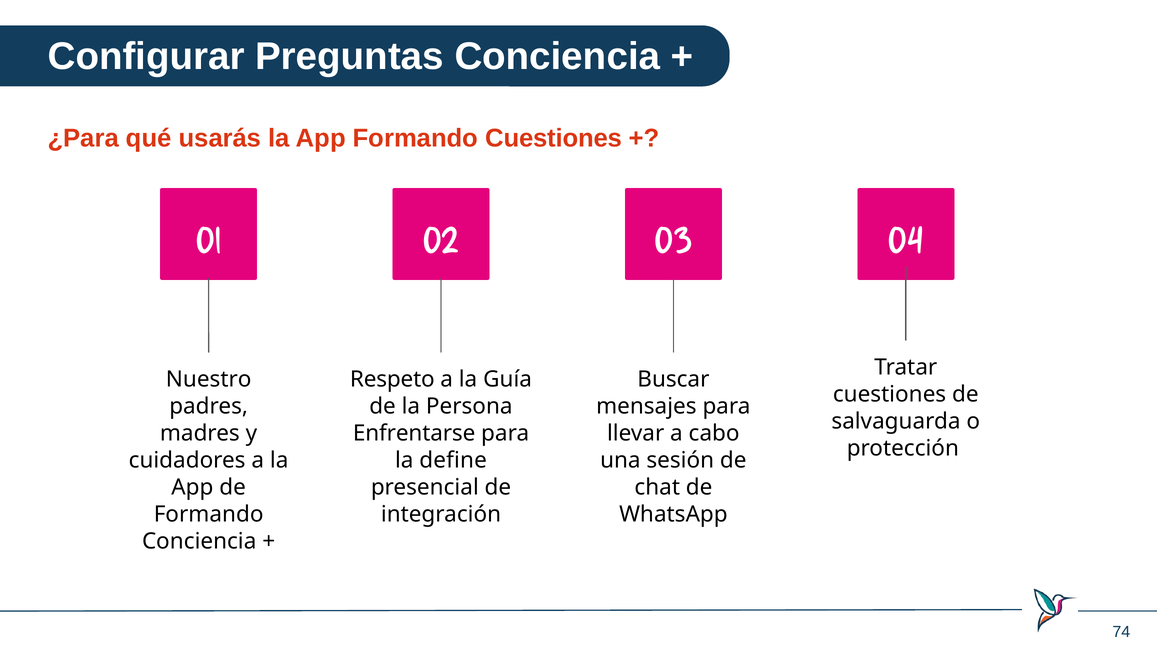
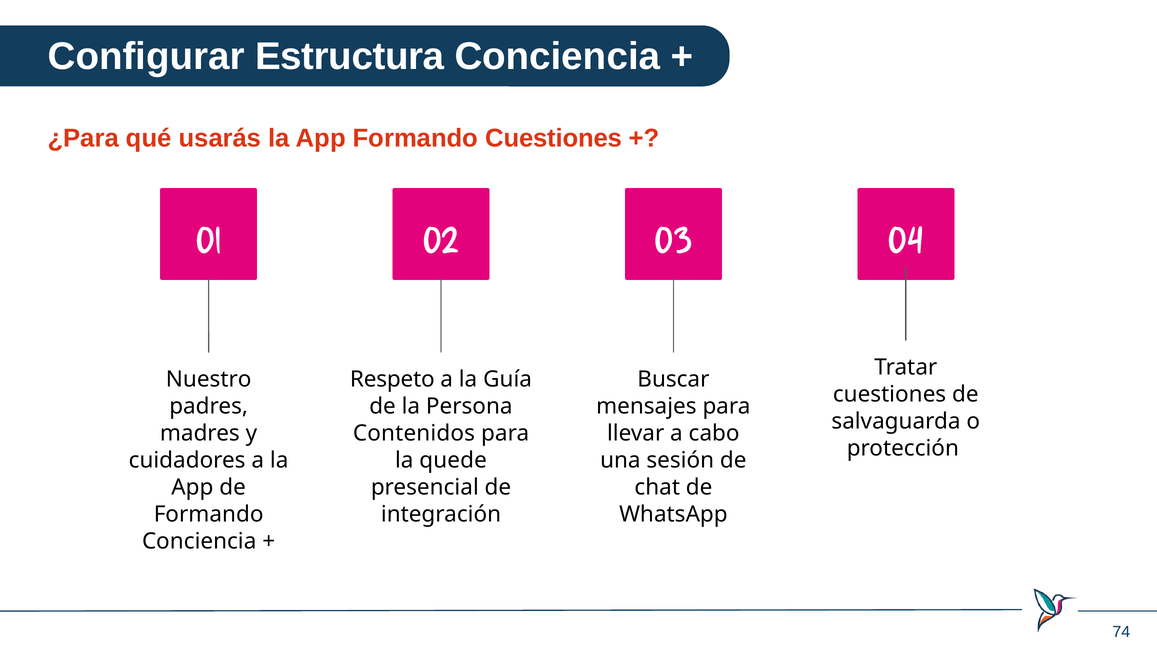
Preguntas: Preguntas -> Estructura (350, 57)
Enfrentarse: Enfrentarse -> Contenidos (414, 433)
define: define -> quede (453, 460)
